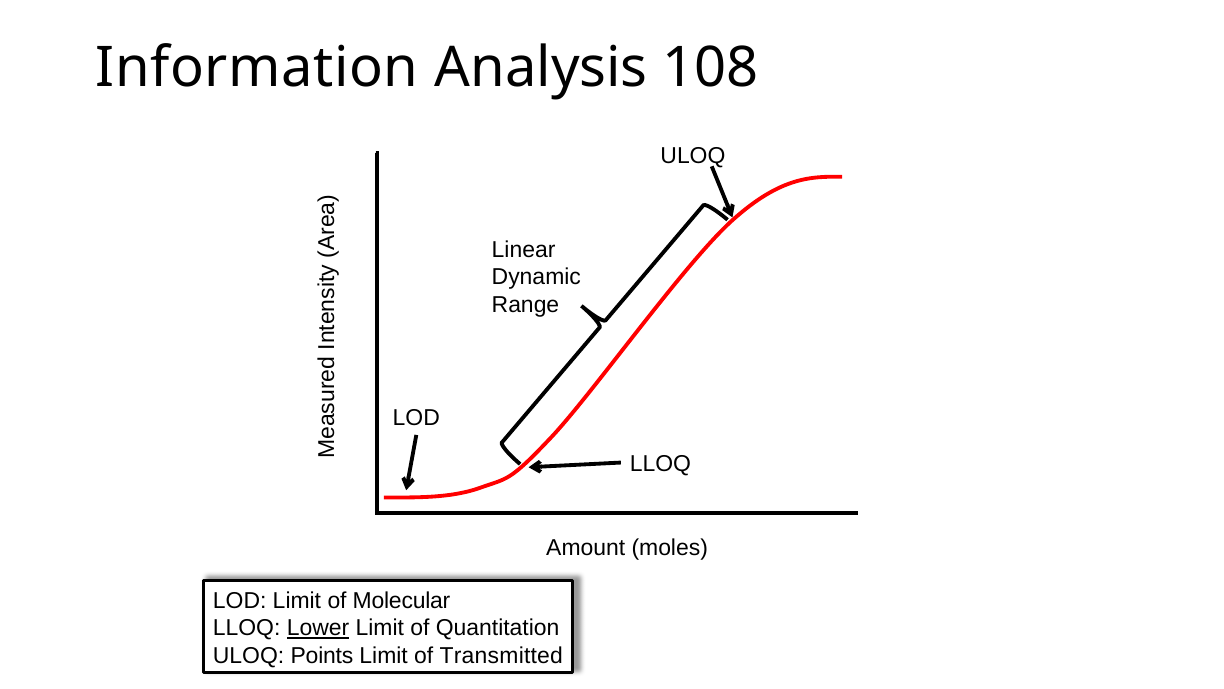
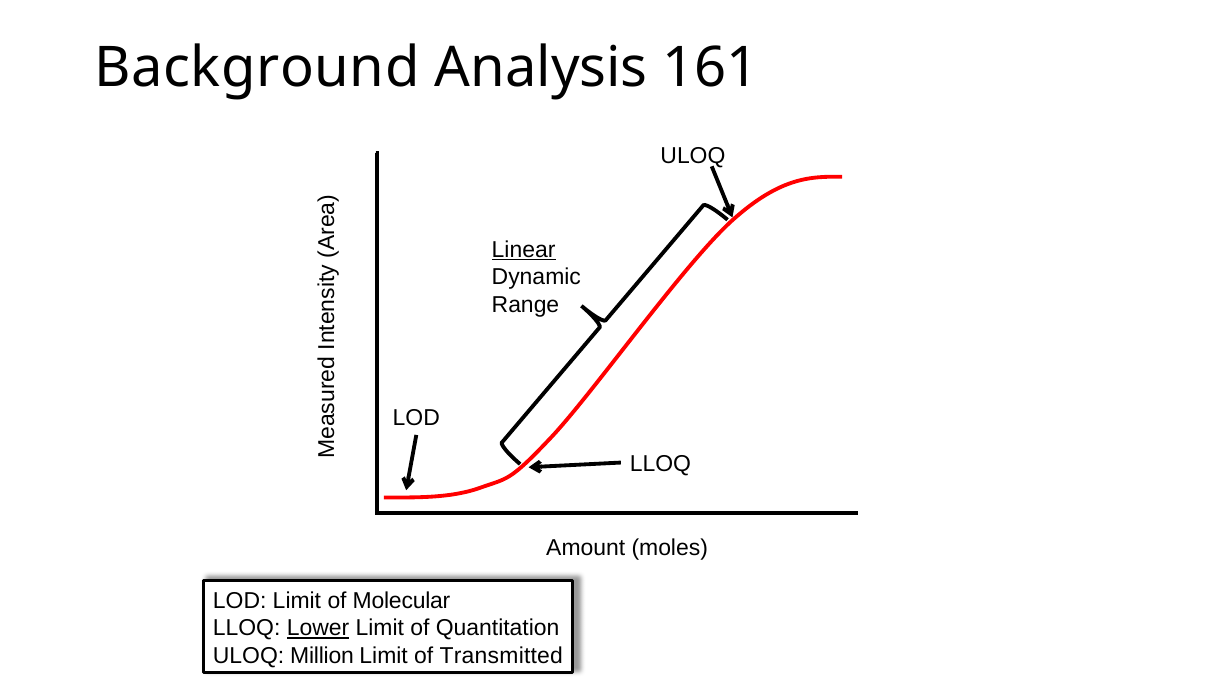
Information: Information -> Background (257, 68)
108: 108 -> 161 (711, 68)
Linear underline: none -> present (524, 250)
Points: Points -> Million (322, 655)
